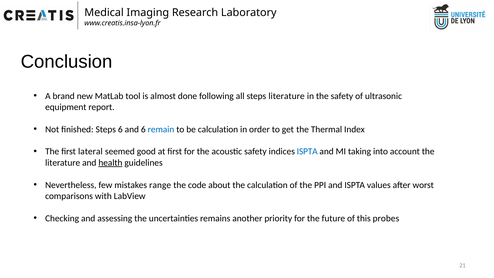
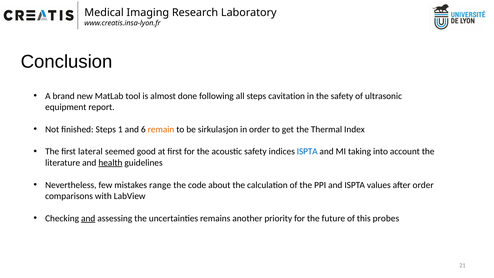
steps literature: literature -> cavitation (287, 96)
Steps 6: 6 -> 1 (120, 129)
remain colour: blue -> orange (161, 129)
be calculation: calculation -> sirkulasjon (218, 129)
after worst: worst -> order (423, 185)
and underline: none -> present (88, 218)
